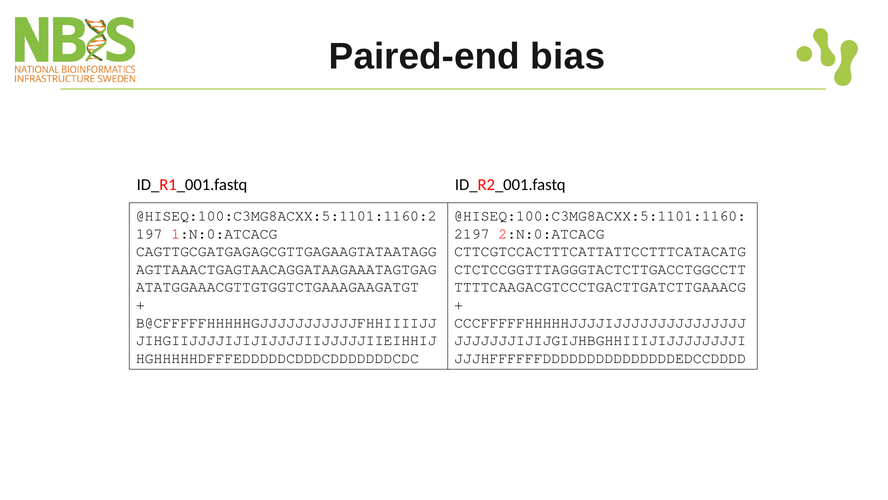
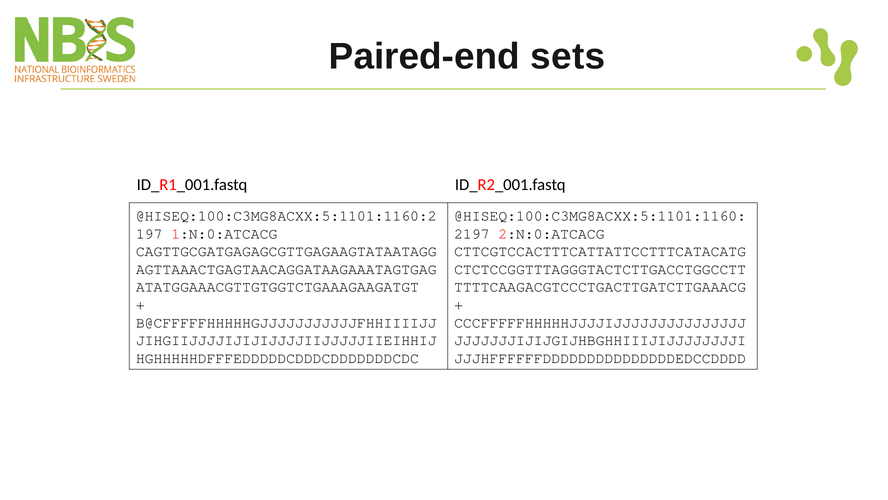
bias: bias -> sets (568, 57)
